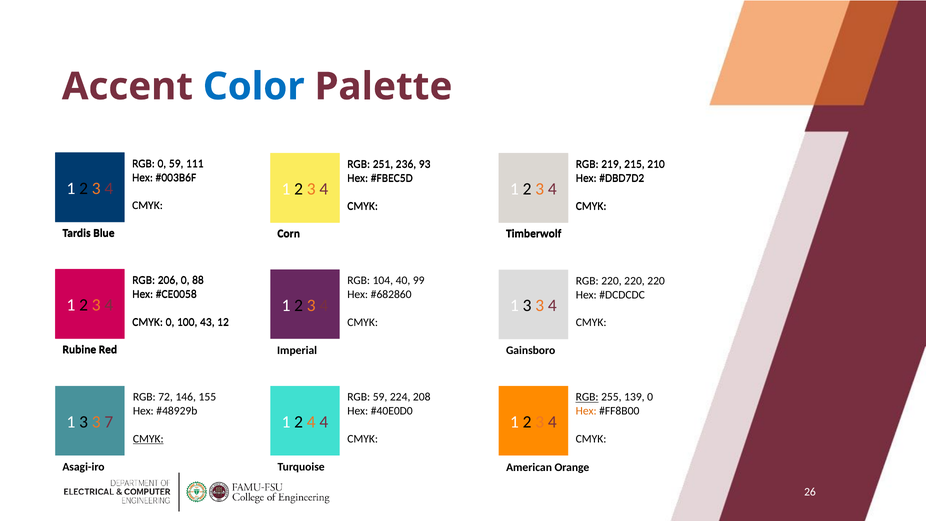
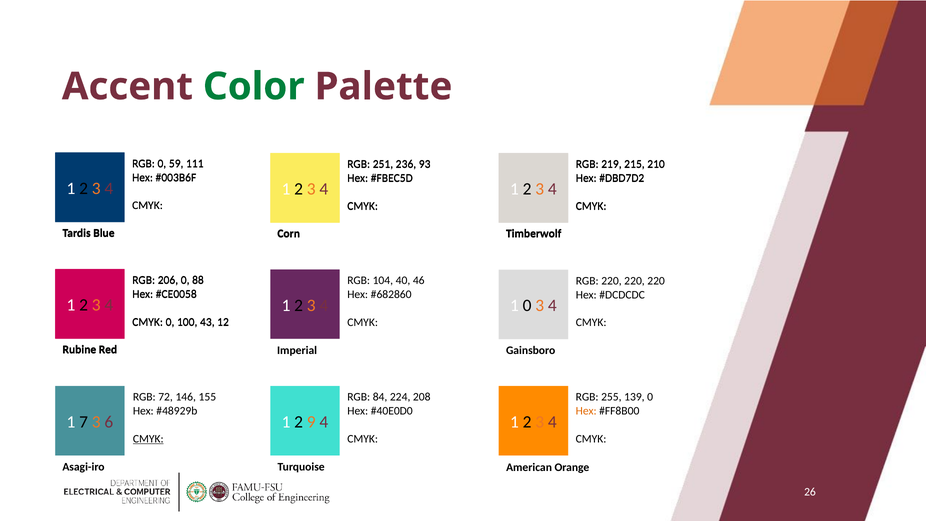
Color colour: blue -> green (254, 87)
99: 99 -> 46 (419, 281)
3: 3 -> 0 (527, 306)
RGB 59: 59 -> 84 (380, 397)
RGB underline: present -> none (587, 397)
3: 3 -> 7 (84, 422)
7: 7 -> 6 (109, 422)
2 4: 4 -> 9 (311, 422)
